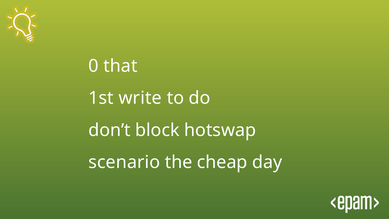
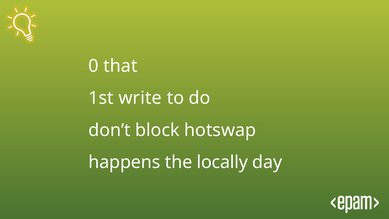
scenario: scenario -> happens (124, 162)
cheap: cheap -> locally (222, 162)
